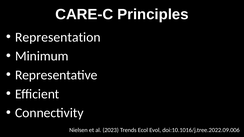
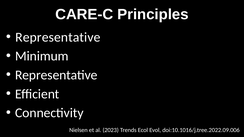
Representation: Representation -> Representative (58, 37)
